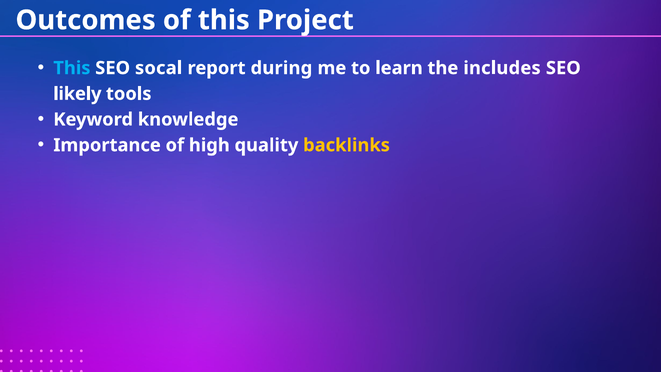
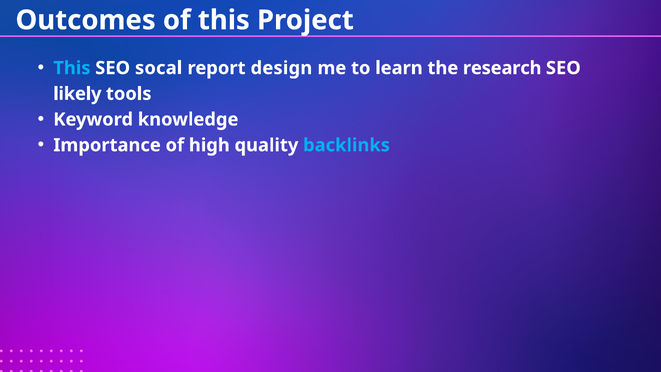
during: during -> design (281, 68)
includes: includes -> research (502, 68)
backlinks colour: yellow -> light blue (346, 145)
